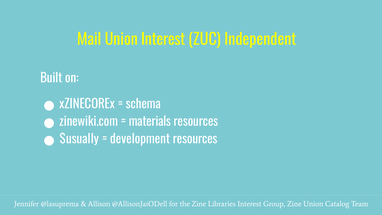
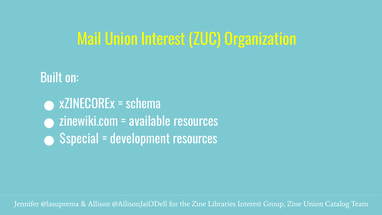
Independent: Independent -> Organization (260, 40)
materials: materials -> available (150, 122)
$usually: $usually -> $special (79, 139)
